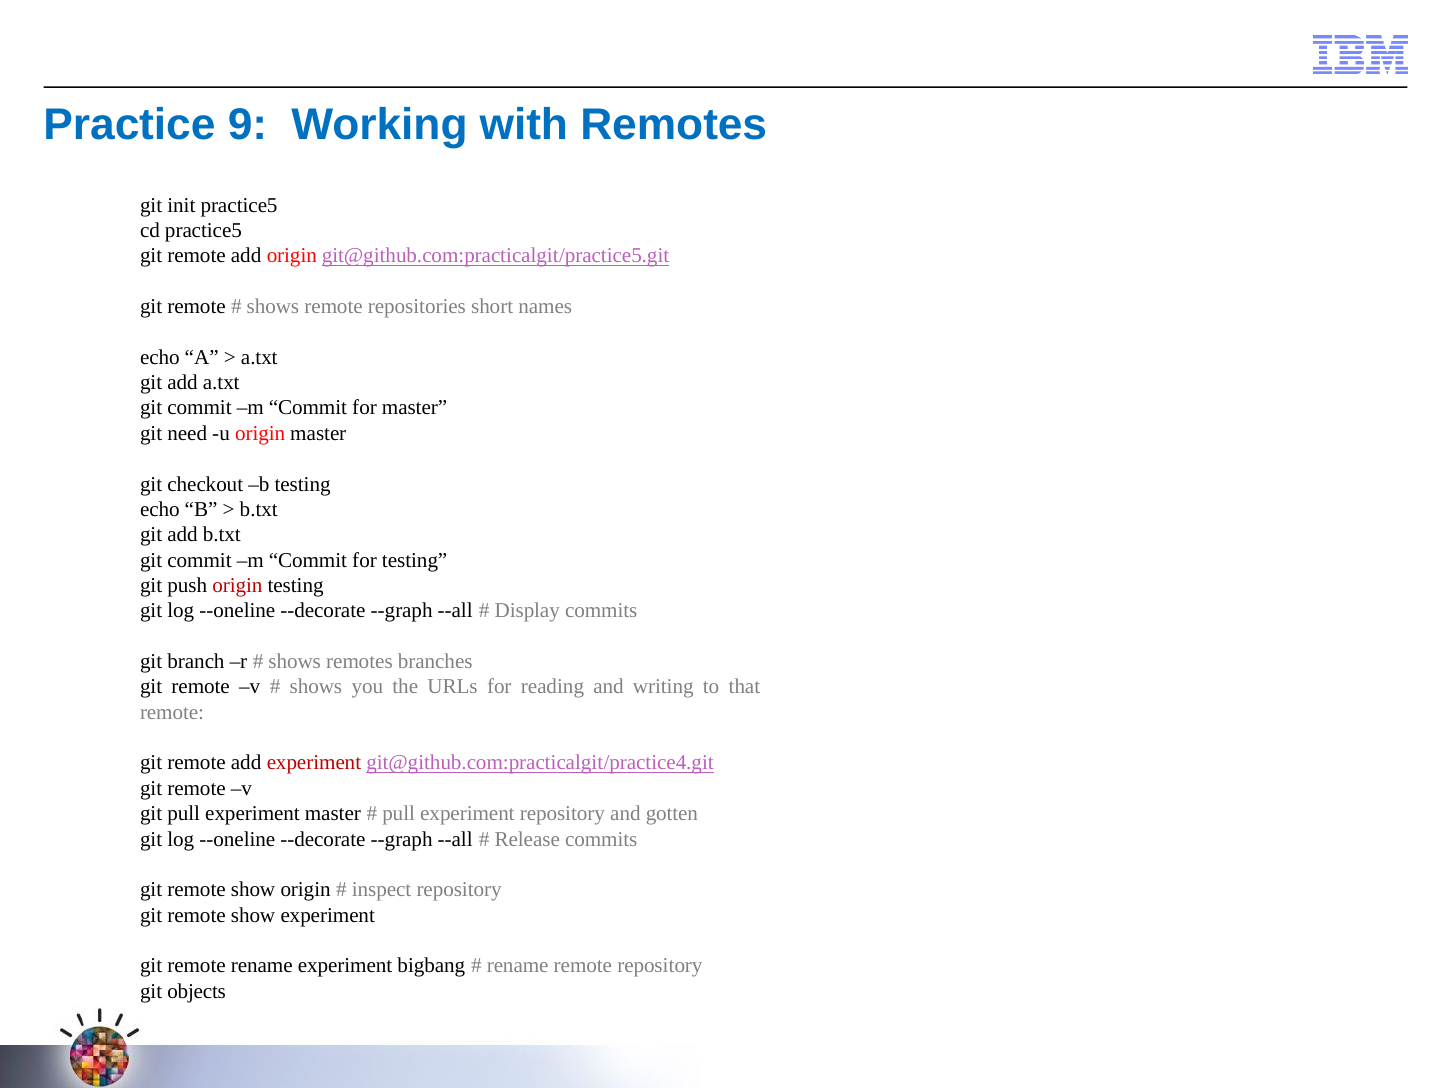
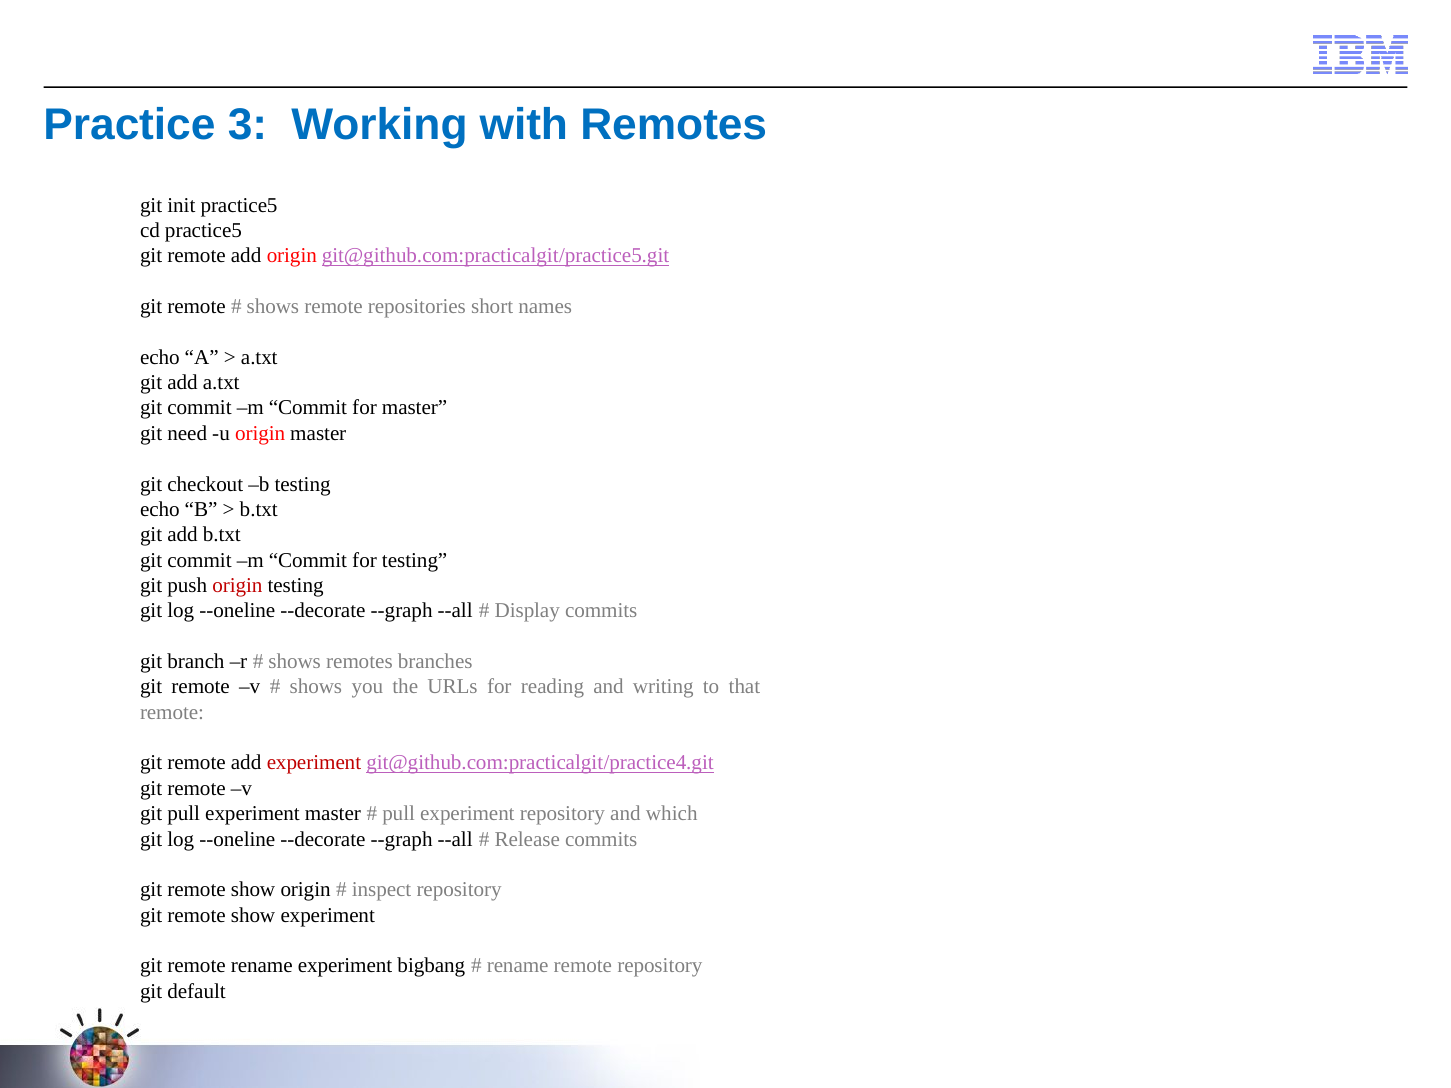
9: 9 -> 3 (247, 125)
gotten: gotten -> which (672, 814)
objects: objects -> default (197, 991)
